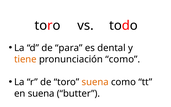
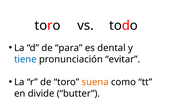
tiene colour: orange -> blue (25, 59)
pronunciación como: como -> evitar (123, 59)
en suena: suena -> divide (41, 93)
